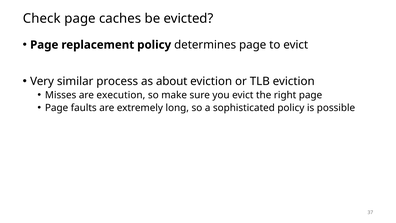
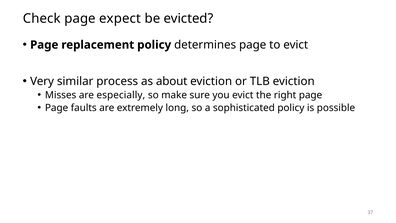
caches: caches -> expect (120, 18)
execution: execution -> especially (121, 95)
